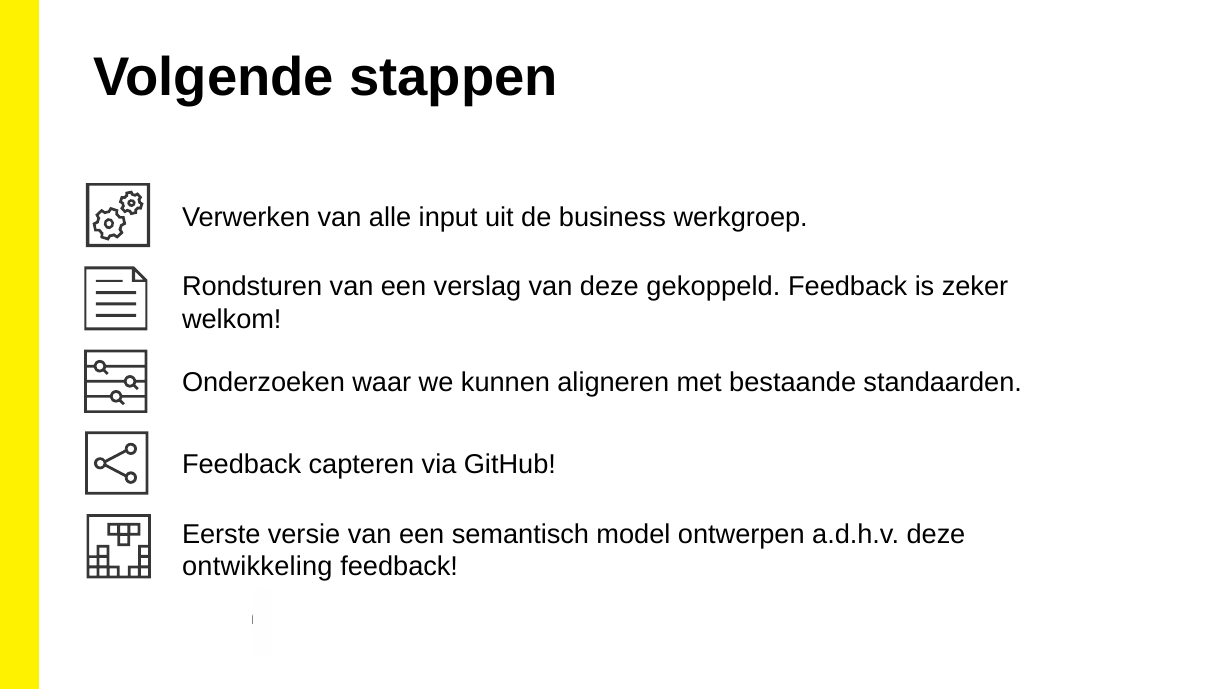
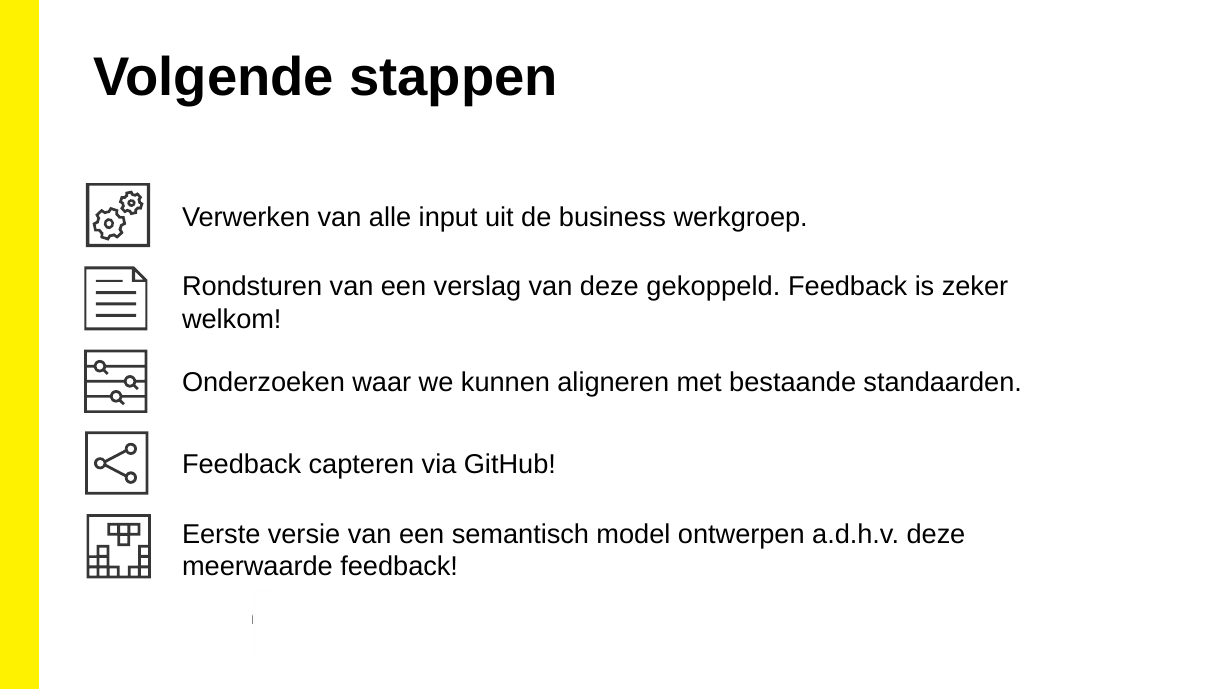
ontwikkeling: ontwikkeling -> meerwaarde (257, 567)
